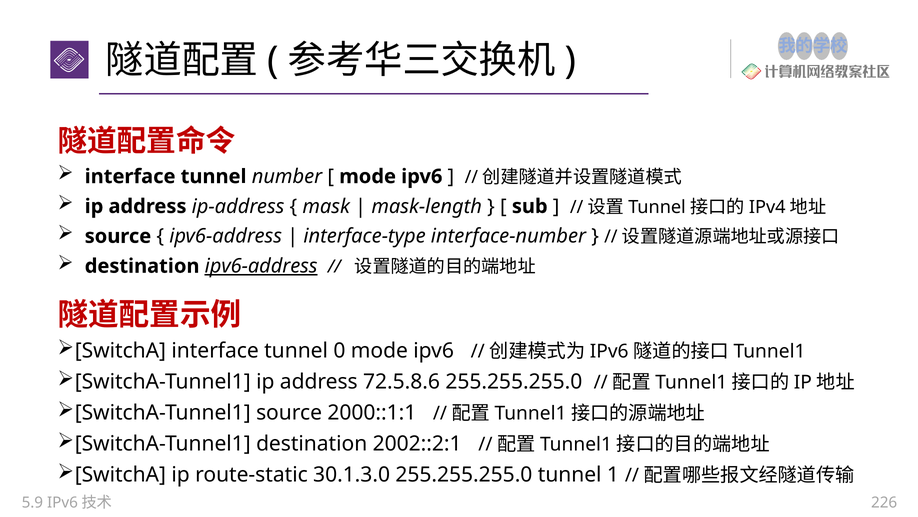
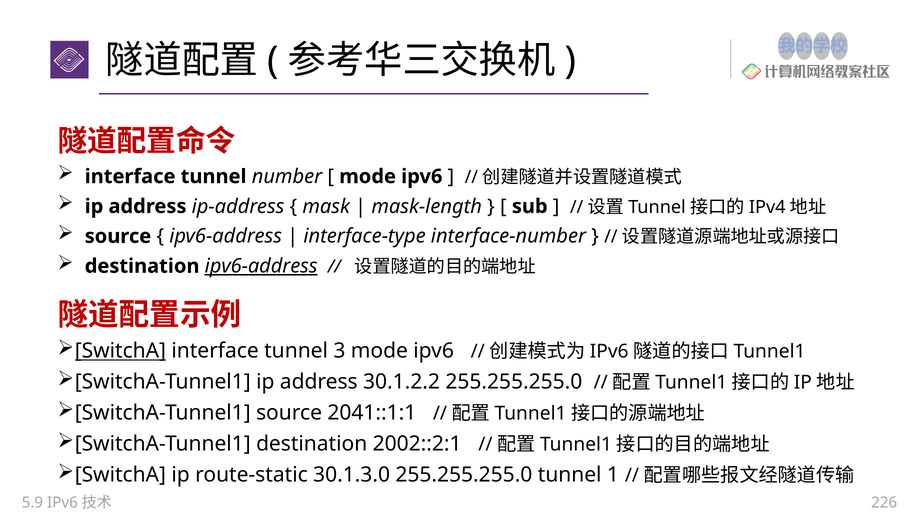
SwitchA underline: none -> present (120, 351)
0: 0 -> 3 (339, 351)
72.5.8.6: 72.5.8.6 -> 30.1.2.2 (402, 382)
2000::1:1: 2000::1:1 -> 2041::1:1 (372, 412)
